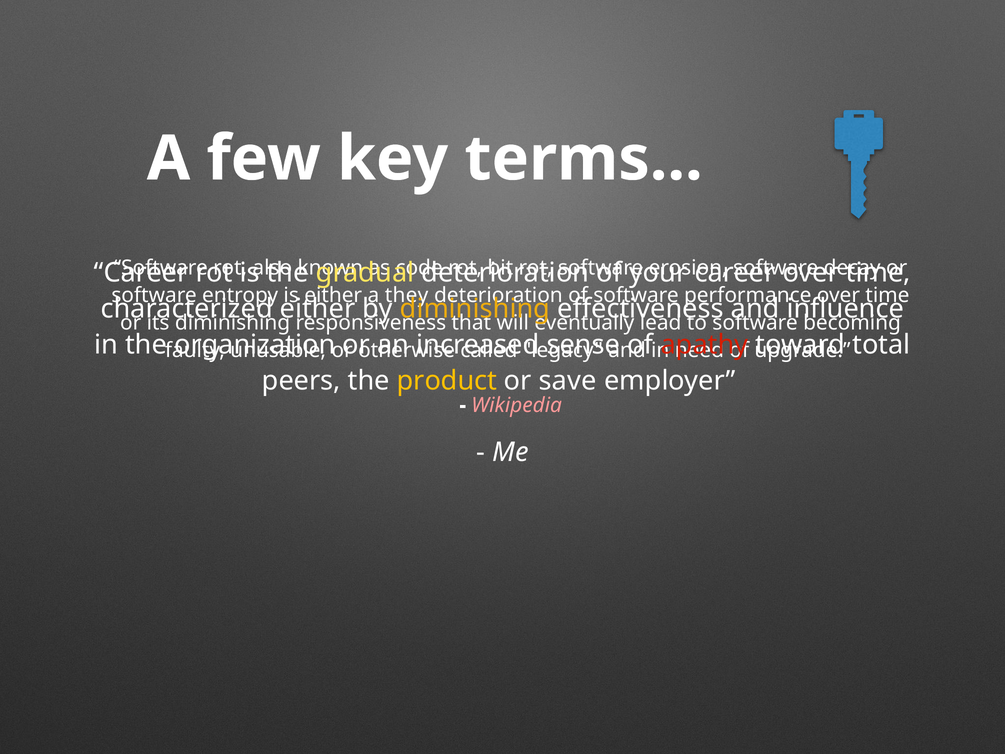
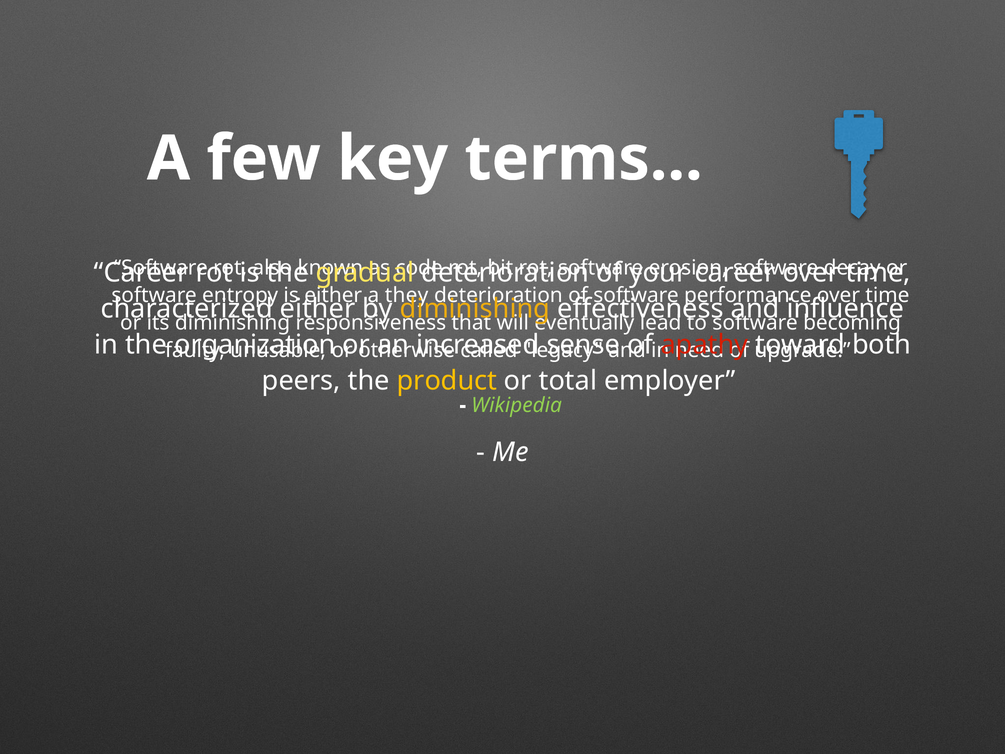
total: total -> both (881, 345)
save: save -> total (568, 381)
Wikipedia colour: pink -> light green (517, 405)
